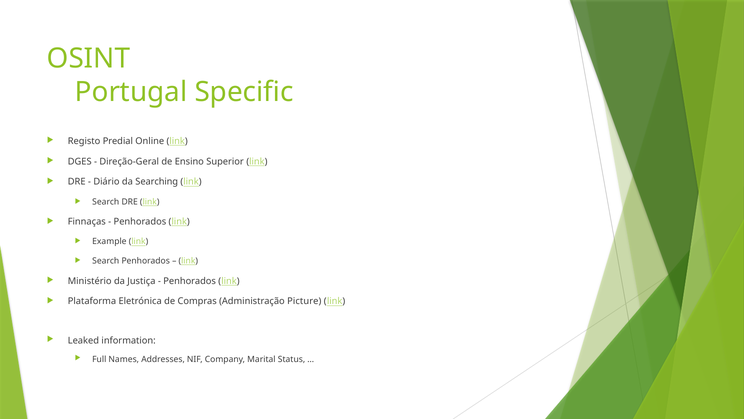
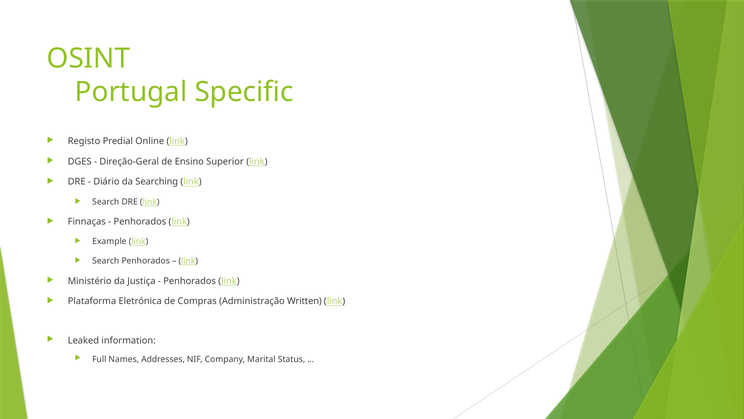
Picture: Picture -> Written (304, 301)
